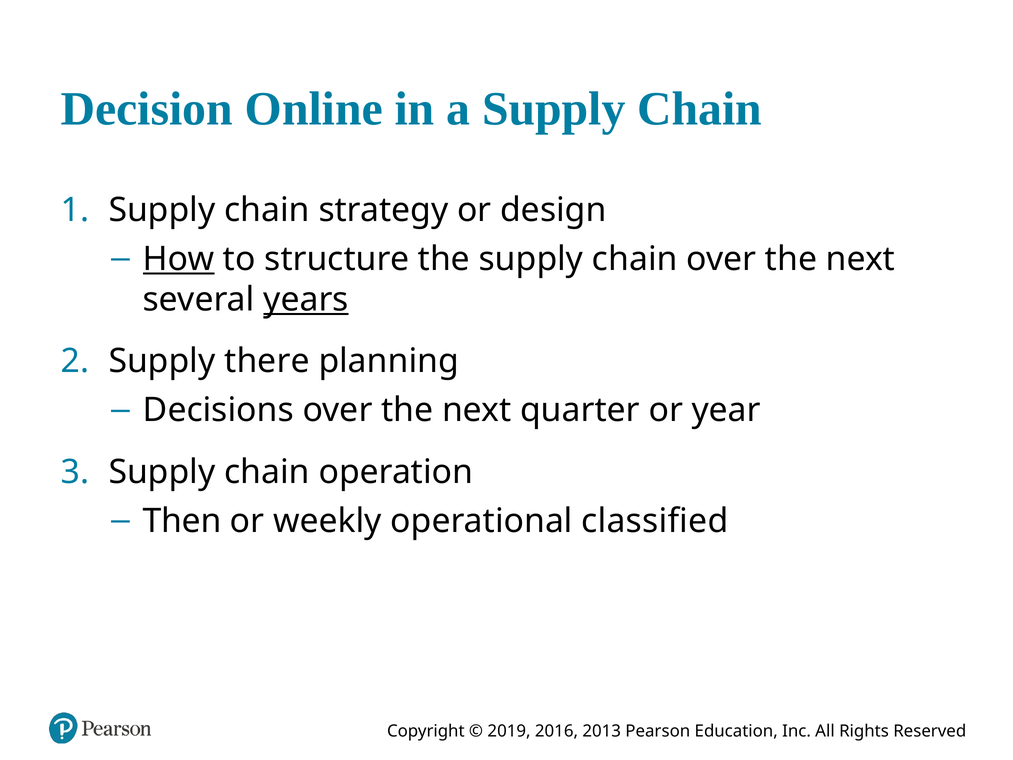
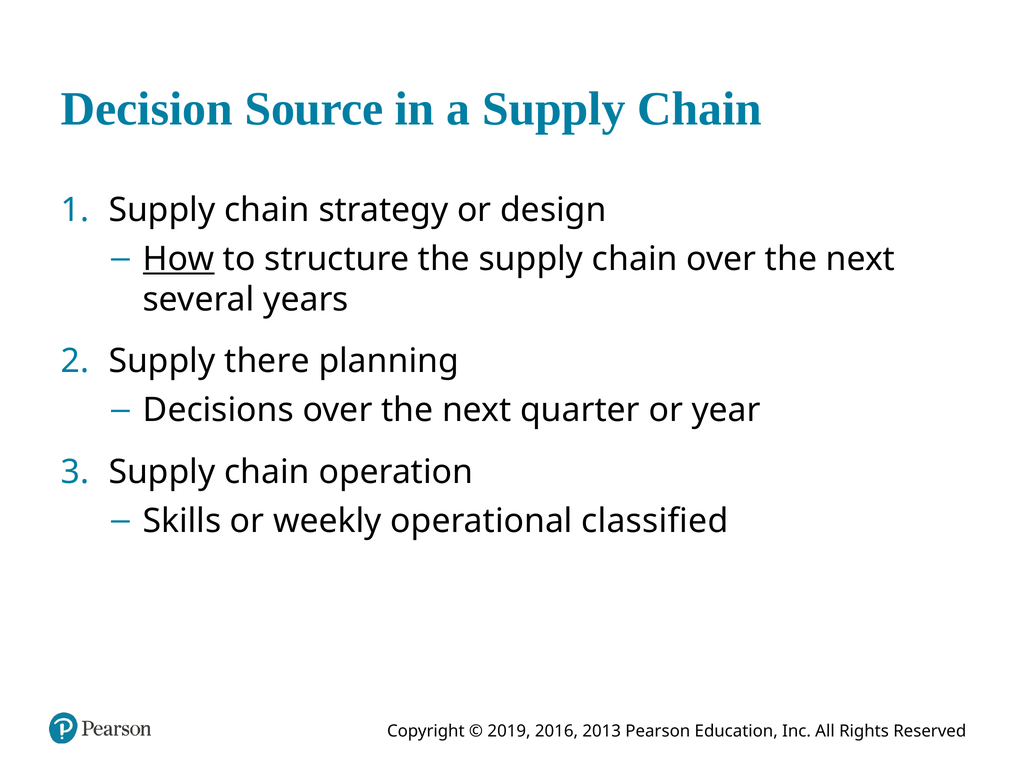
Online: Online -> Source (314, 109)
years underline: present -> none (306, 300)
Then: Then -> Skills (182, 521)
